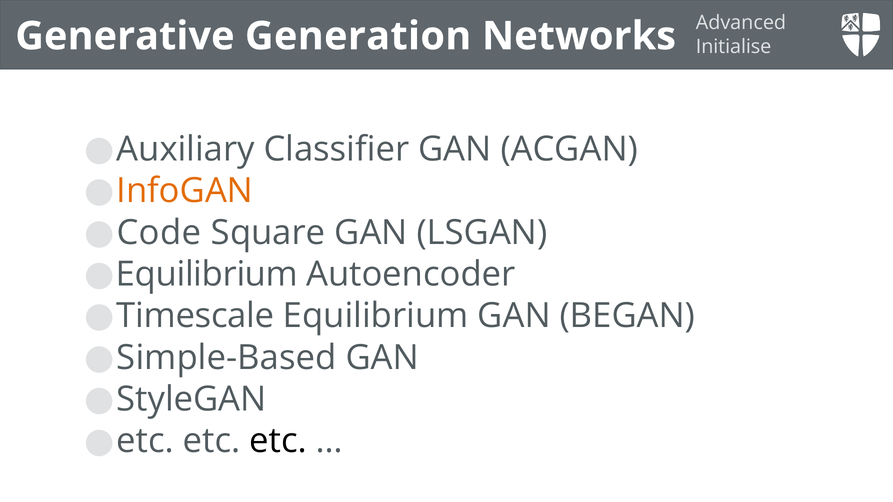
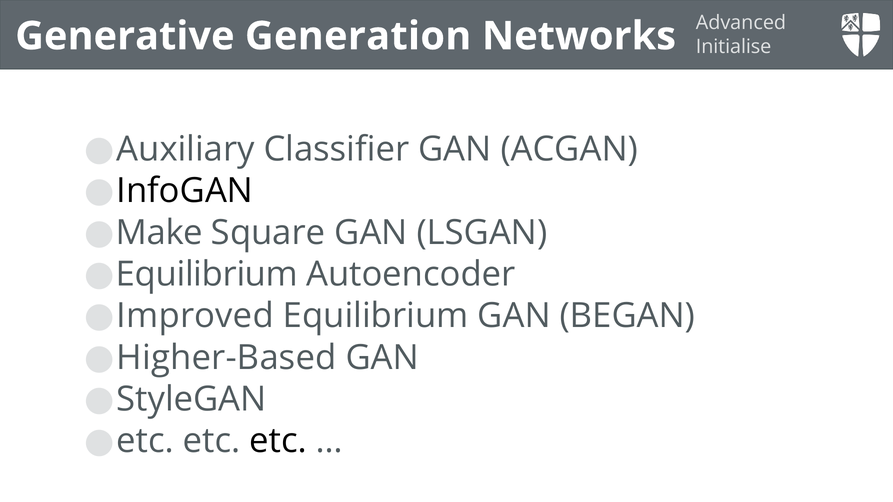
InfoGAN colour: orange -> black (185, 191)
Code: Code -> Make (159, 233)
Timescale: Timescale -> Improved (195, 316)
Simple-Based: Simple-Based -> Higher-Based (226, 358)
